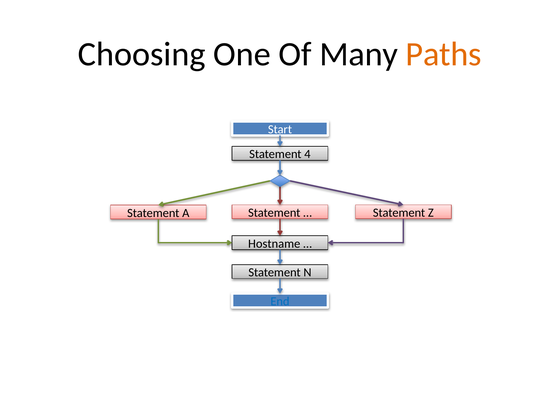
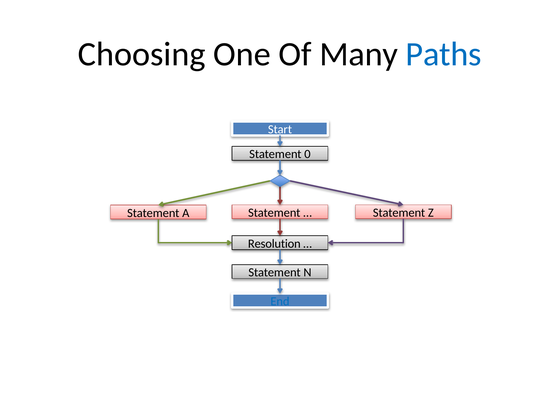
Paths colour: orange -> blue (444, 54)
4: 4 -> 0 (307, 154)
Hostname: Hostname -> Resolution (274, 244)
